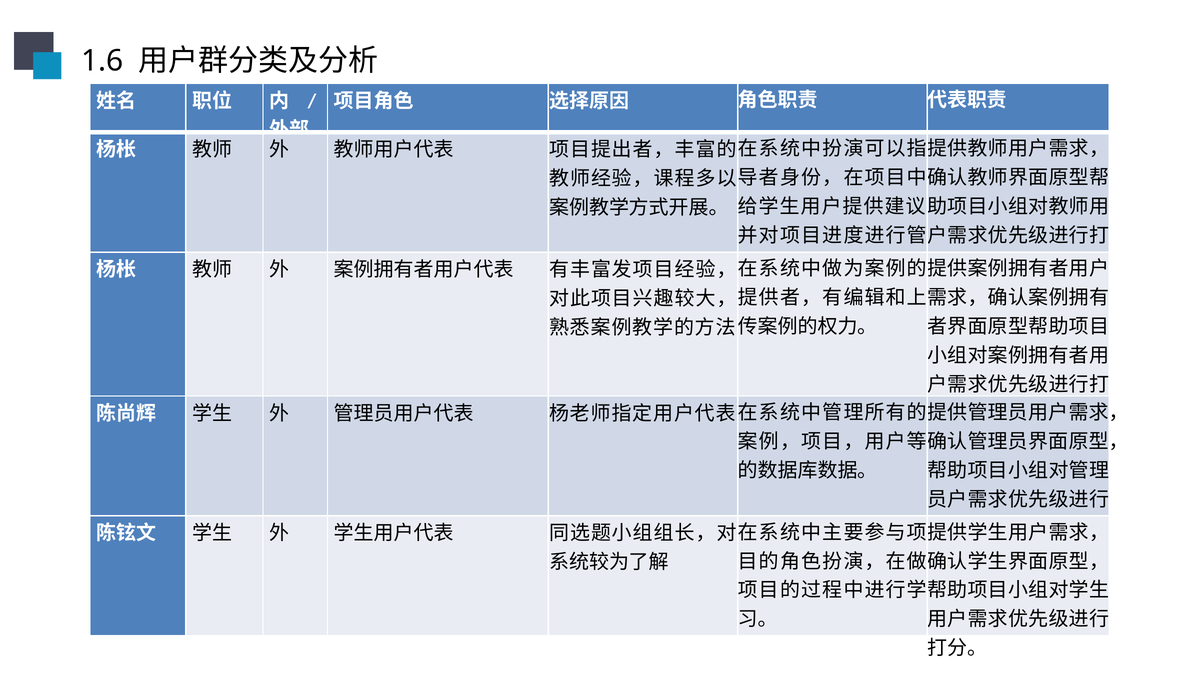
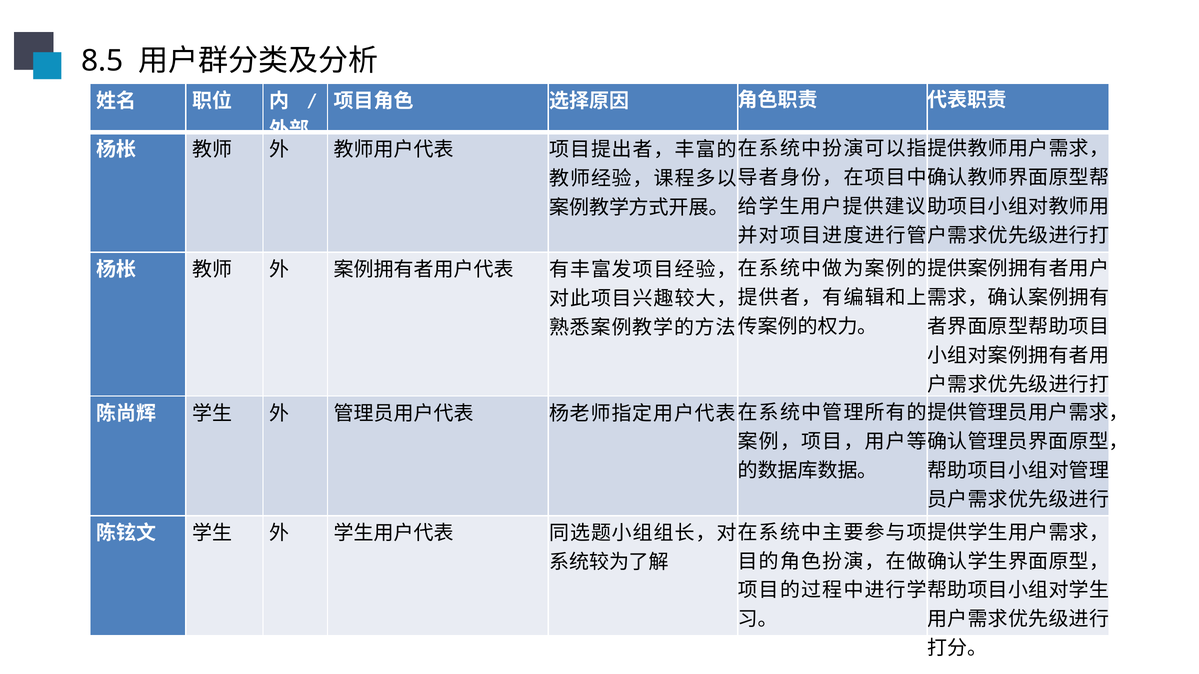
1.6: 1.6 -> 8.5 (102, 61)
